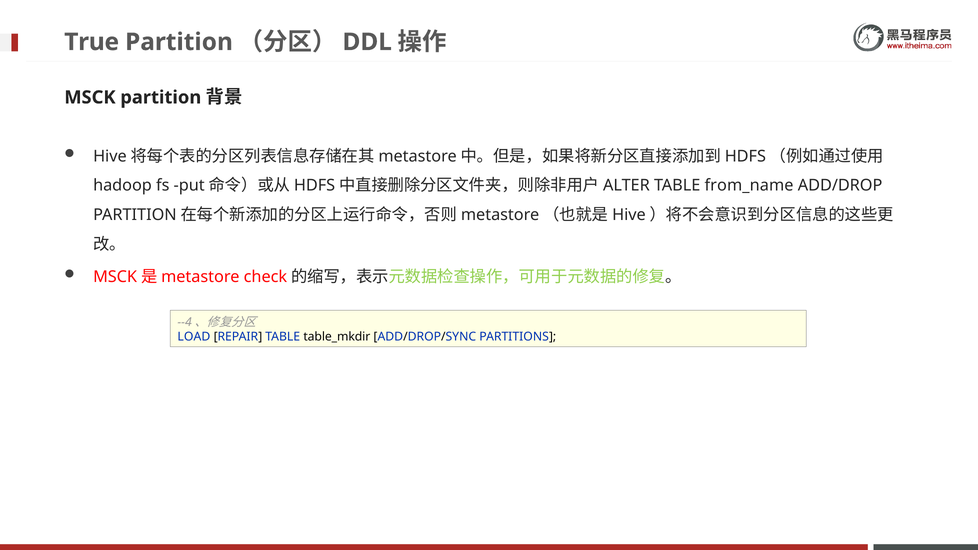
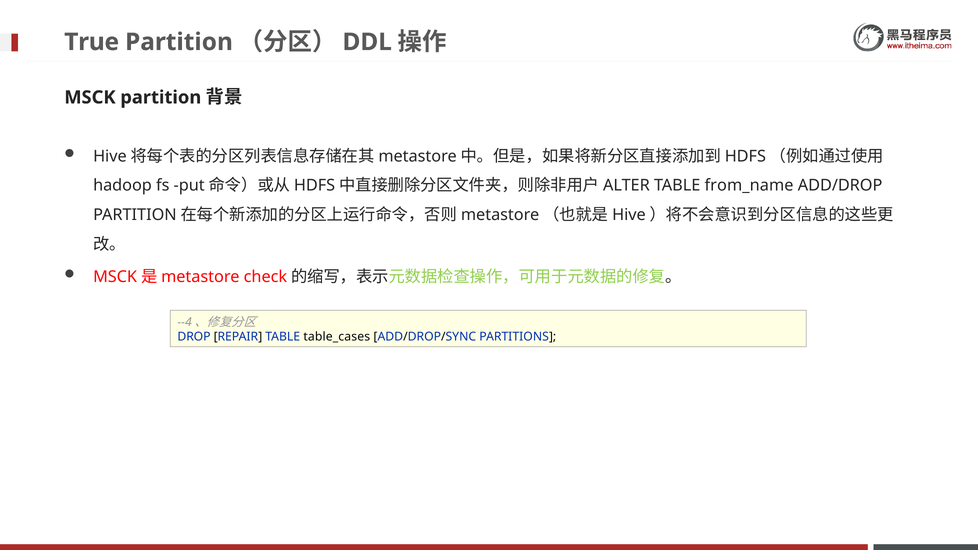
LOAD: LOAD -> DROP (194, 337)
table_mkdir: table_mkdir -> table_cases (337, 337)
